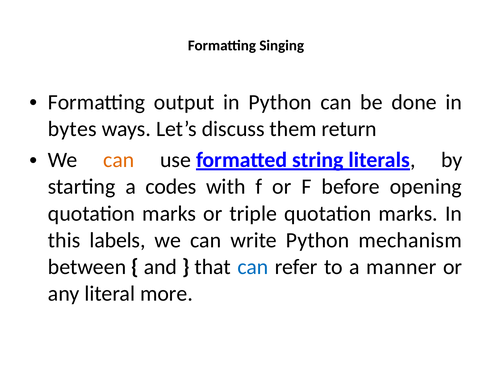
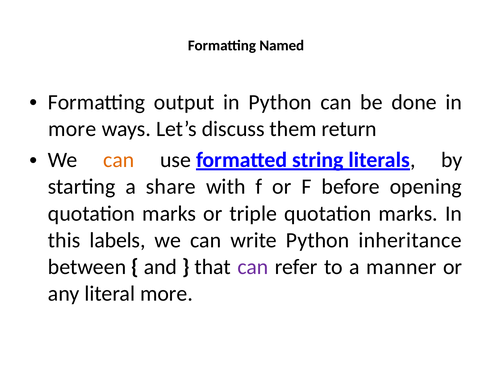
Singing: Singing -> Named (282, 46)
bytes: bytes -> more (72, 129)
codes: codes -> share (171, 187)
mechanism: mechanism -> inheritance (410, 240)
can colour: blue -> purple (253, 267)
